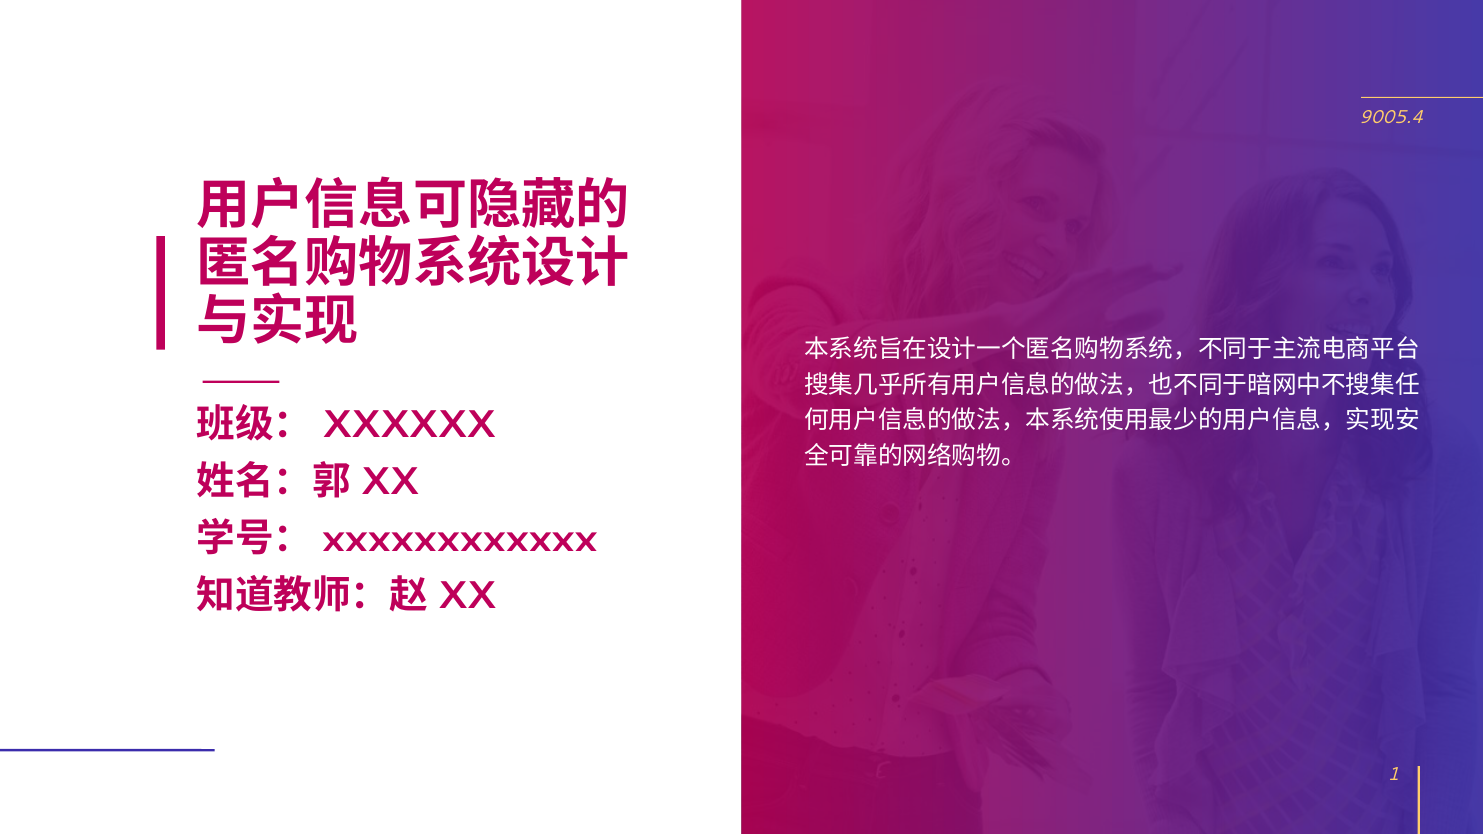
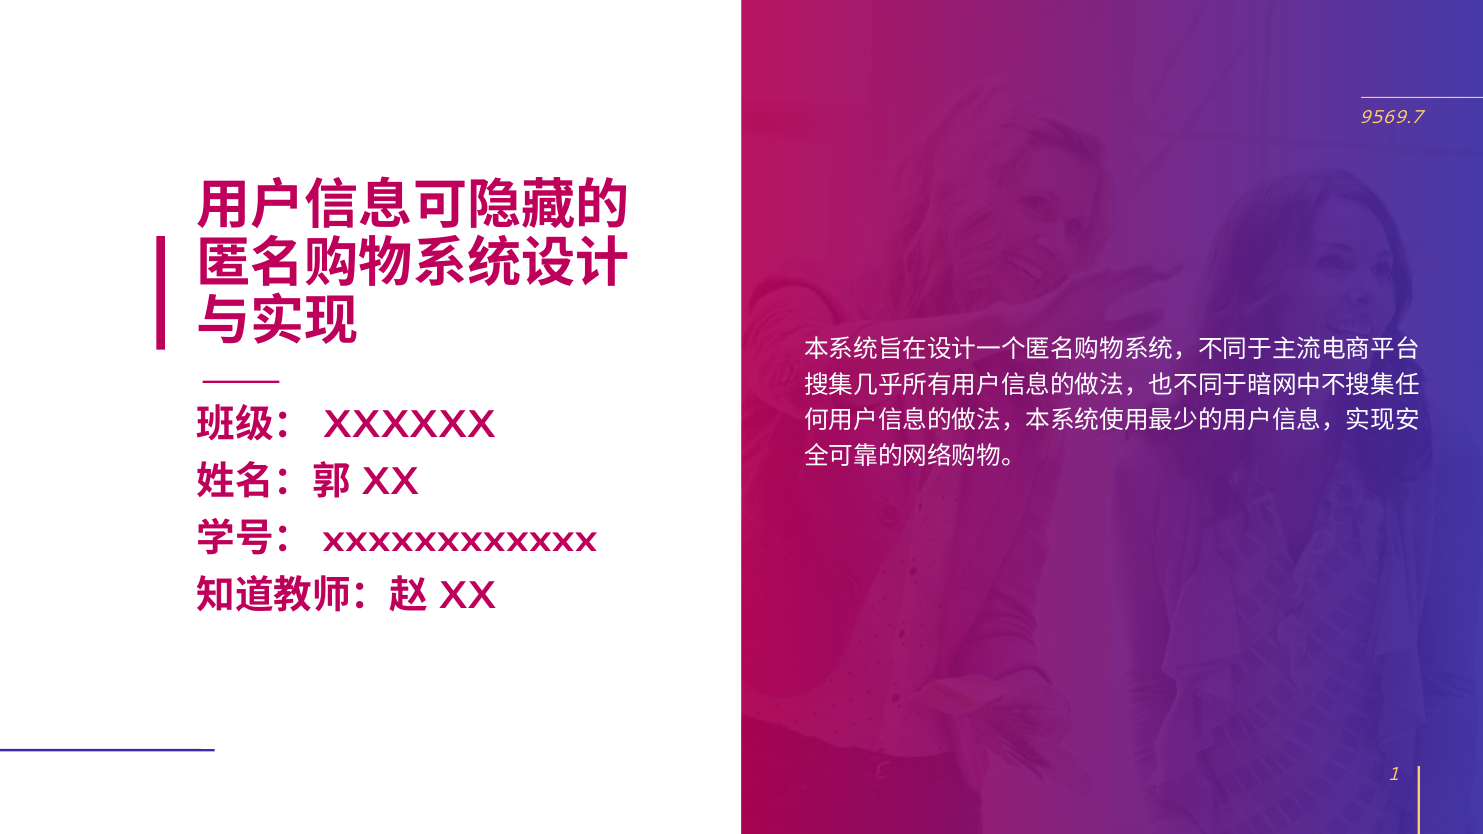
9005.4: 9005.4 -> 9569.7 (1391, 117)
